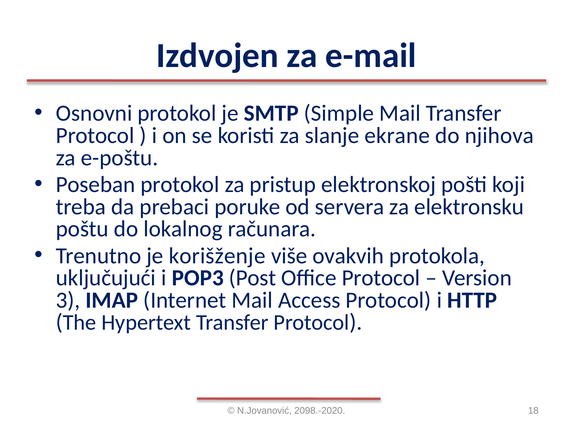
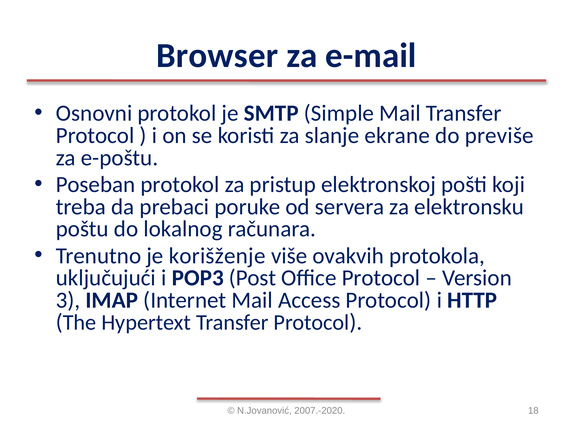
Izdvojen: Izdvojen -> Browser (217, 55)
njihova: njihova -> previše (499, 135)
2098.-2020: 2098.-2020 -> 2007.-2020 (320, 410)
